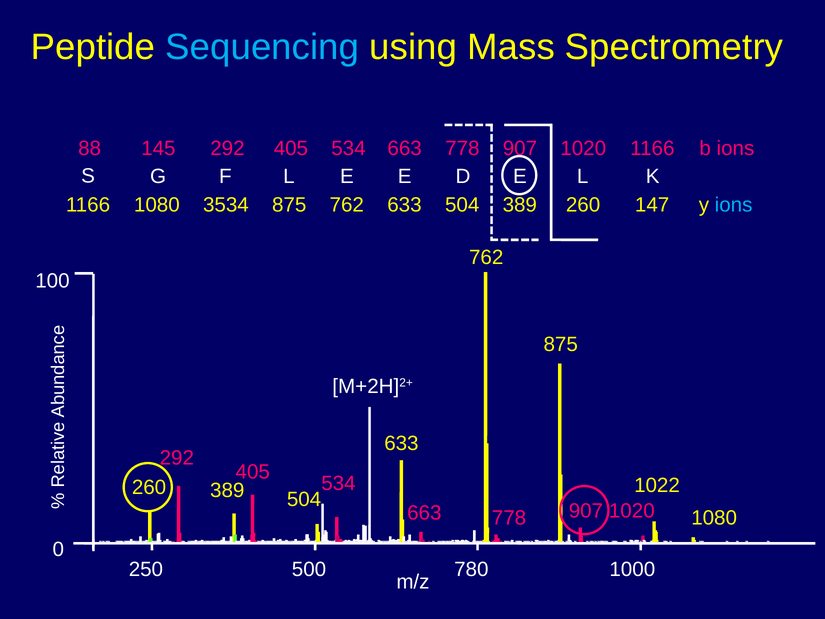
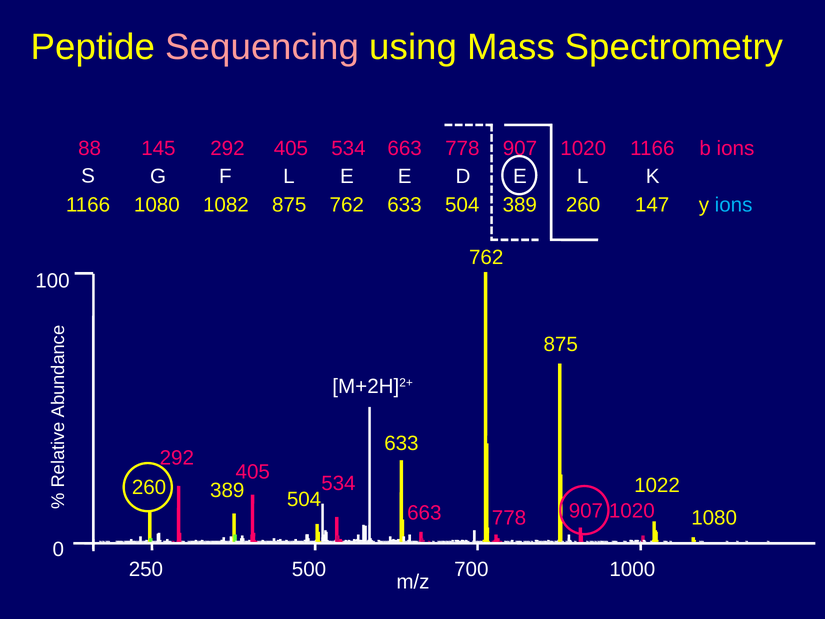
Sequencing colour: light blue -> pink (262, 47)
3534: 3534 -> 1082 (226, 205)
780: 780 -> 700 (471, 569)
